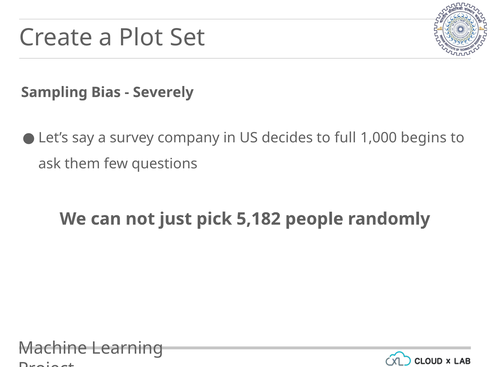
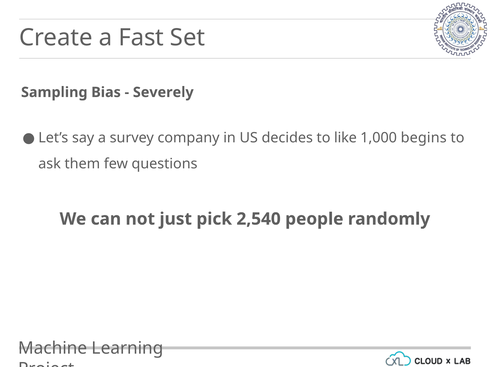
Plot: Plot -> Fast (141, 38)
full: full -> like (345, 138)
5,182: 5,182 -> 2,540 (259, 219)
